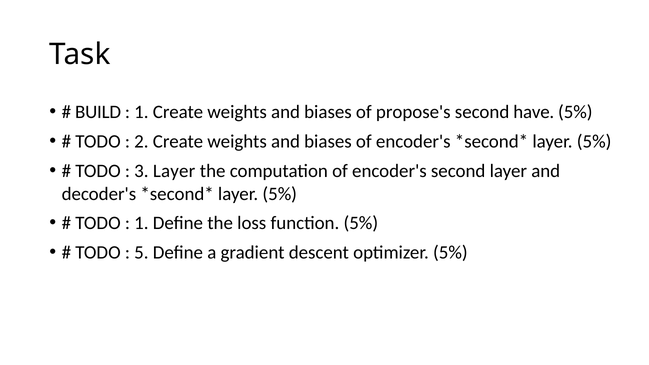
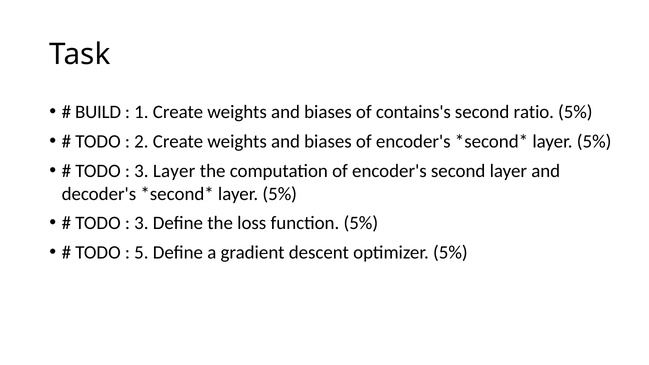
propose's: propose's -> contains's (413, 112)
have: have -> ratio (534, 112)
1: 1 -> 3 (141, 223)
